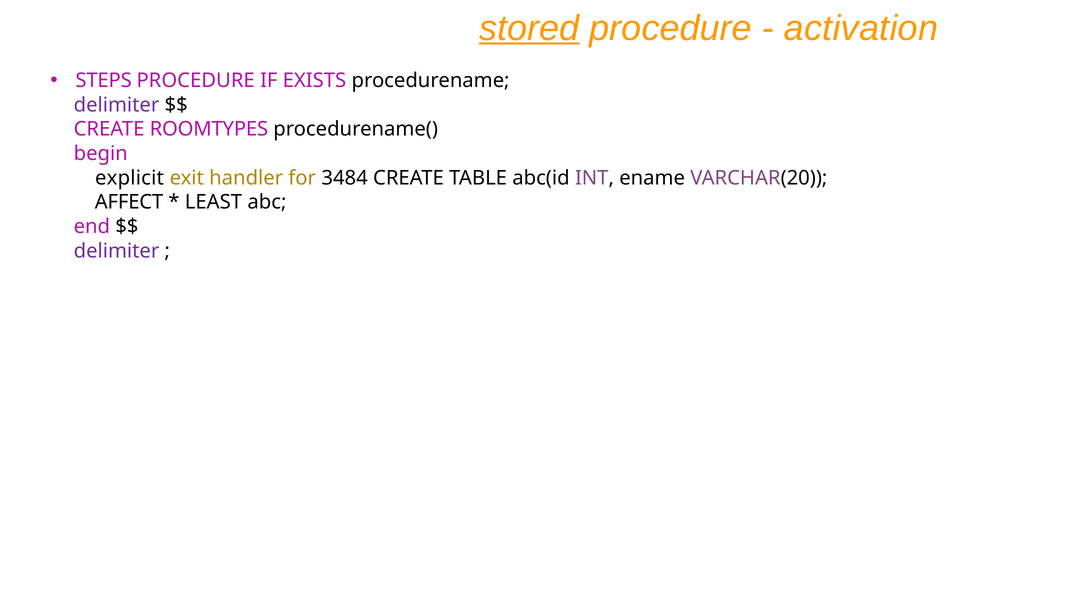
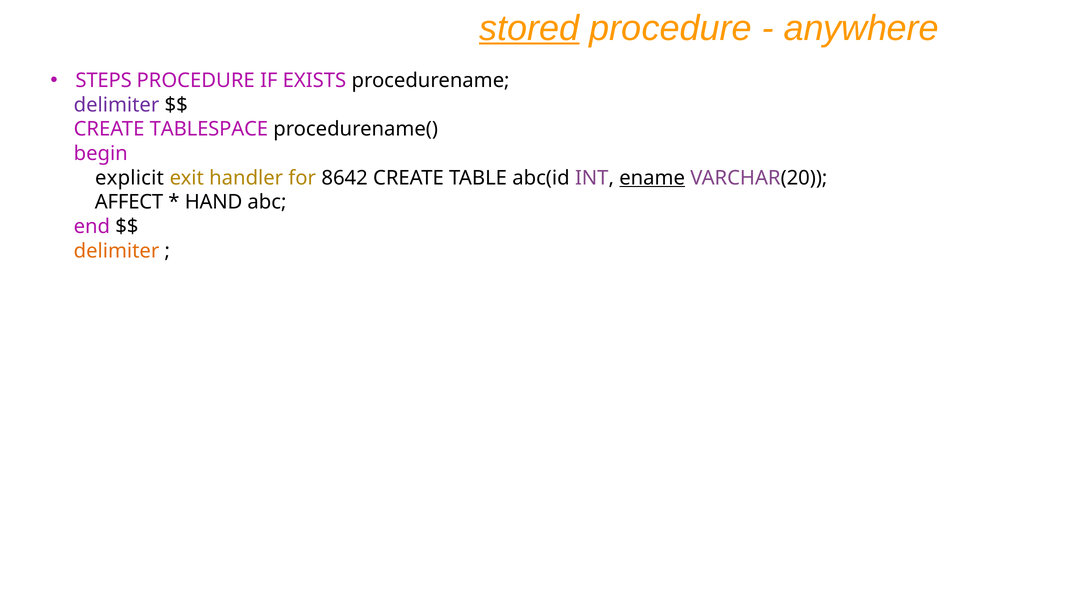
activation: activation -> anywhere (861, 28)
ROOMTYPES: ROOMTYPES -> TABLESPACE (209, 129)
3484: 3484 -> 8642 (345, 178)
ename underline: none -> present (652, 178)
LEAST: LEAST -> HAND (214, 202)
delimiter colour: purple -> orange (116, 251)
